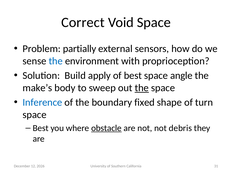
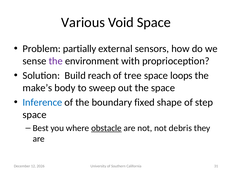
Correct: Correct -> Various (83, 22)
the colour: blue -> purple (56, 61)
apply: apply -> reach (99, 76)
of best: best -> tree (133, 76)
angle: angle -> loops (181, 76)
the underline: present -> none (142, 88)
turn: turn -> step (204, 102)
